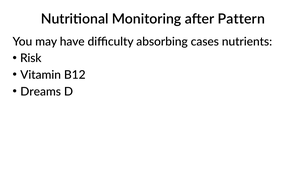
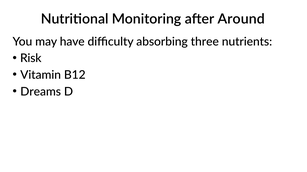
Pattern: Pattern -> Around (241, 19)
cases: cases -> three (205, 42)
